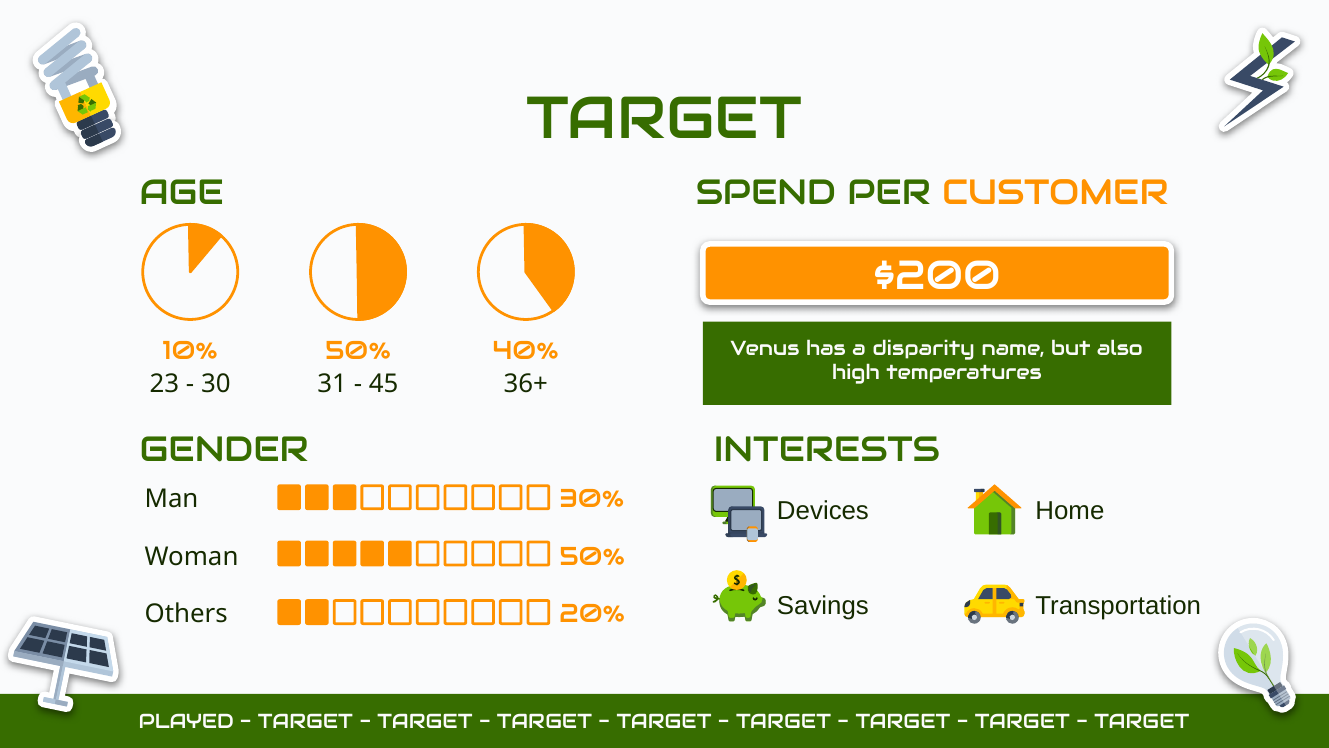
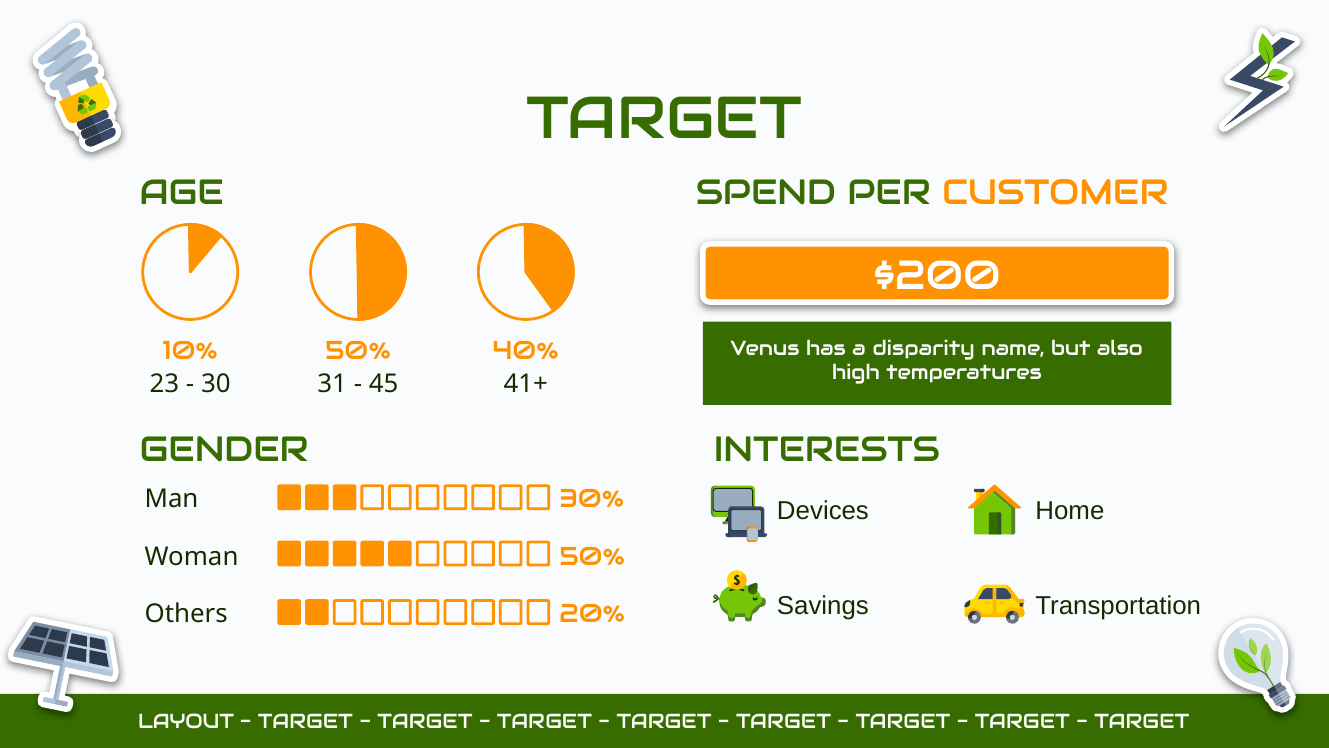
36+: 36+ -> 41+ (526, 384)
PLAYED: PLAYED -> LAYOUT (186, 722)
